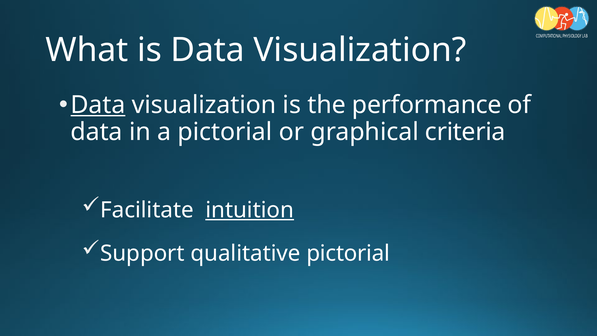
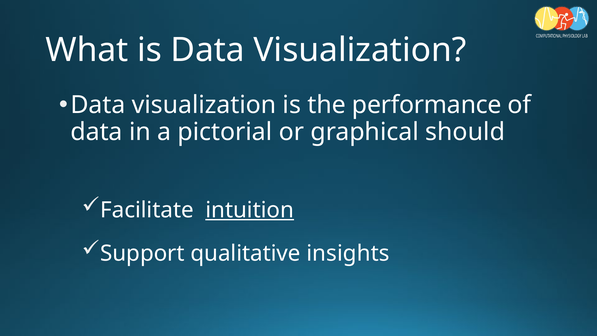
Data underline: present -> none (98, 105)
criteria: criteria -> should (465, 132)
qualitative pictorial: pictorial -> insights (348, 253)
